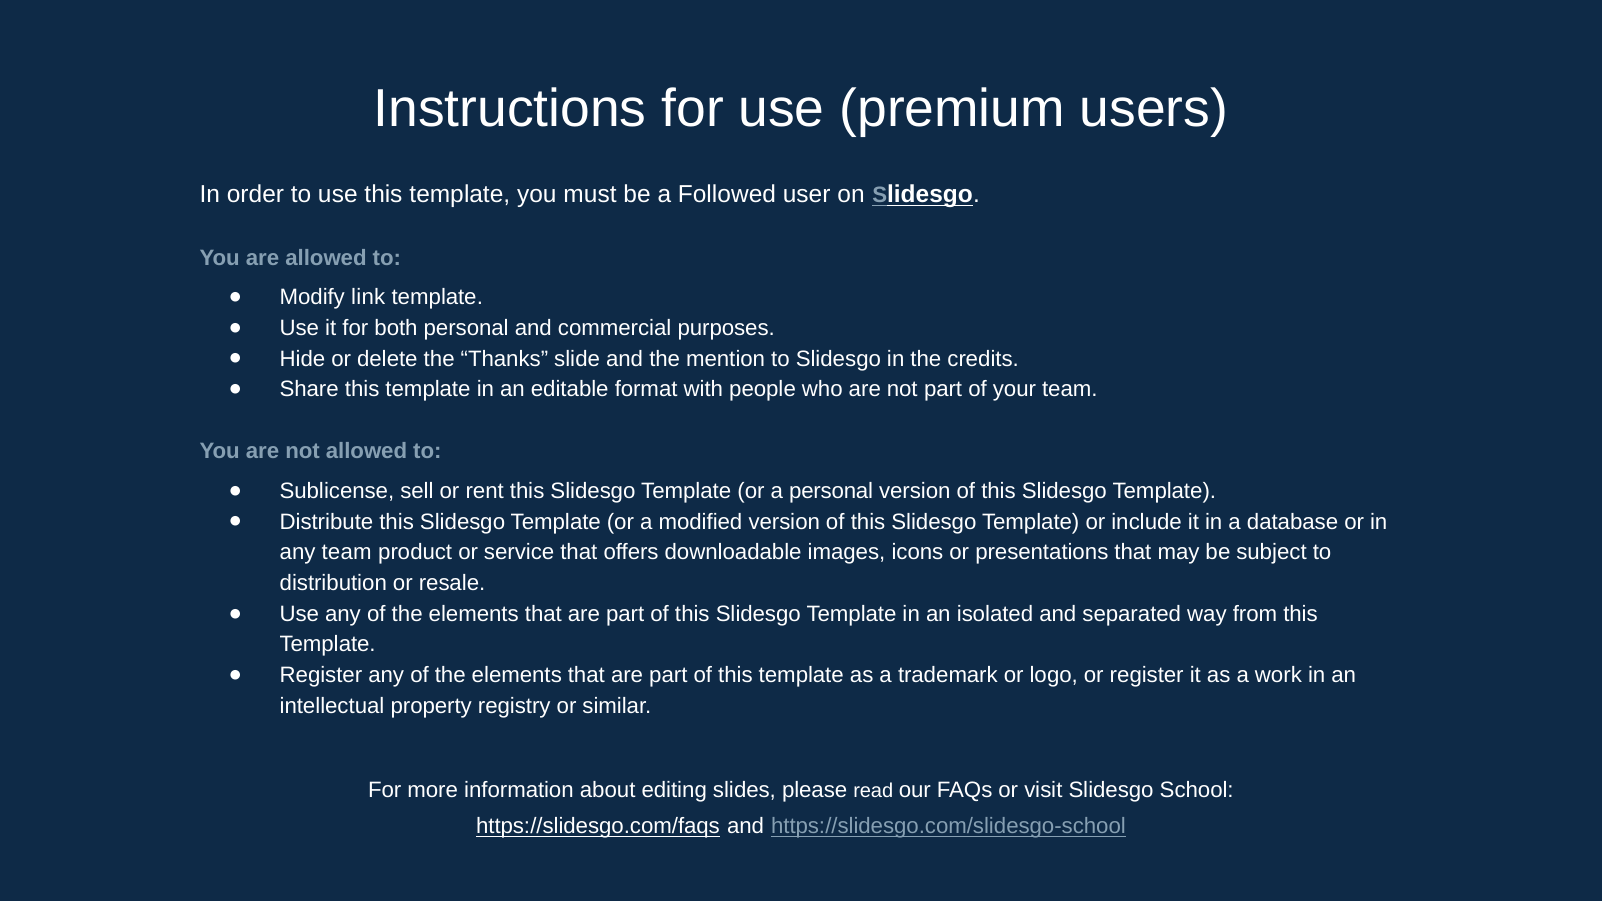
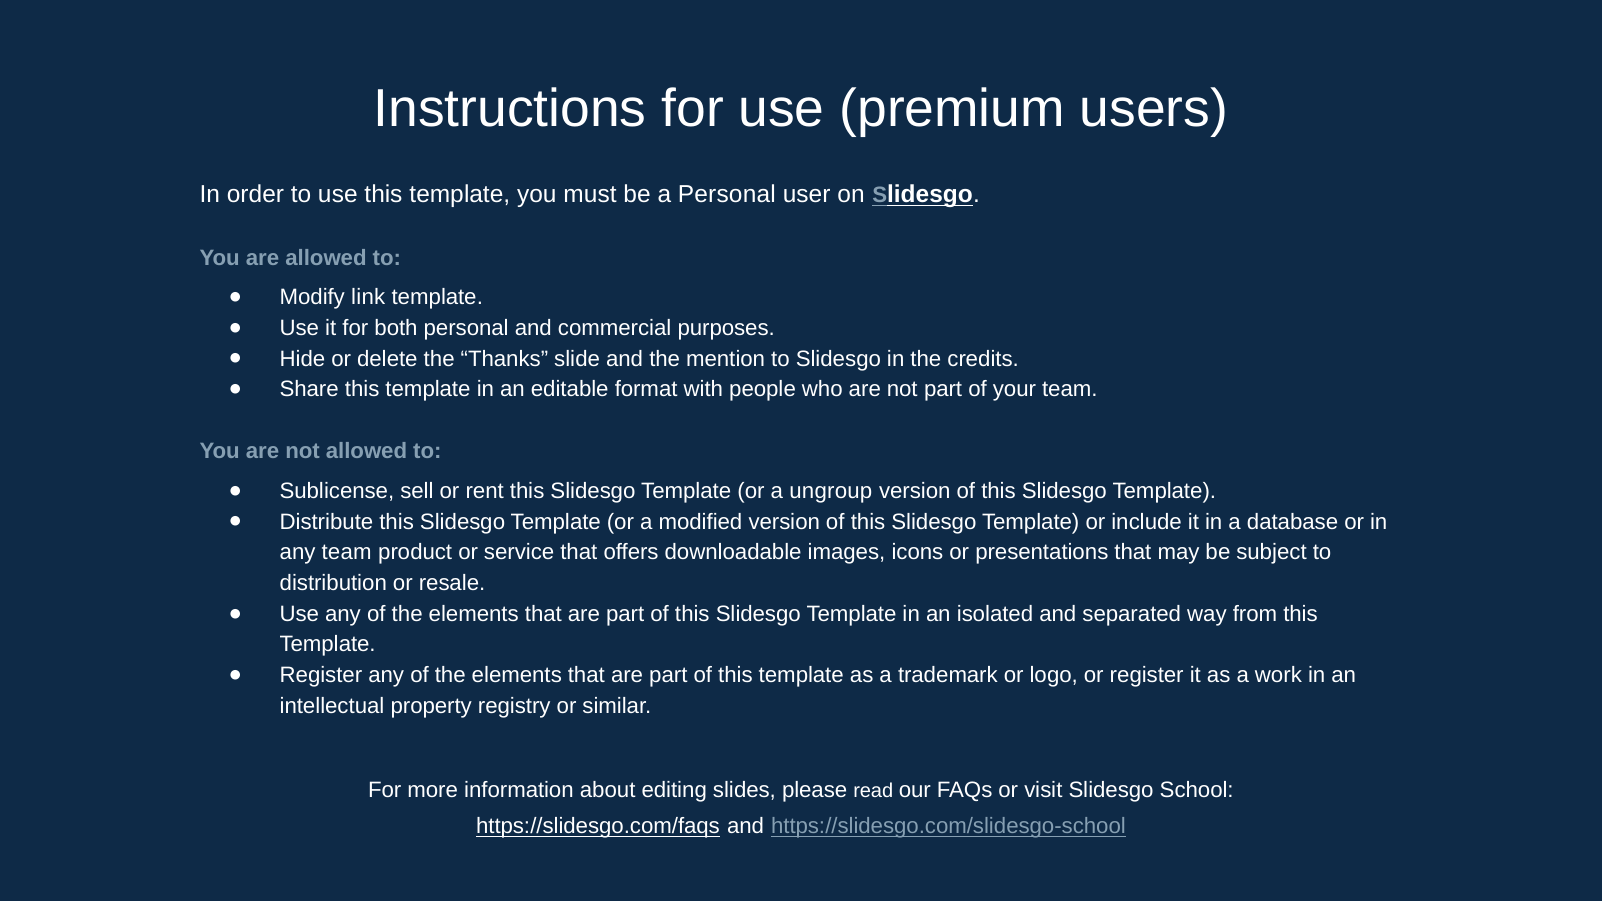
a Followed: Followed -> Personal (727, 195)
a personal: personal -> ungroup (831, 491)
